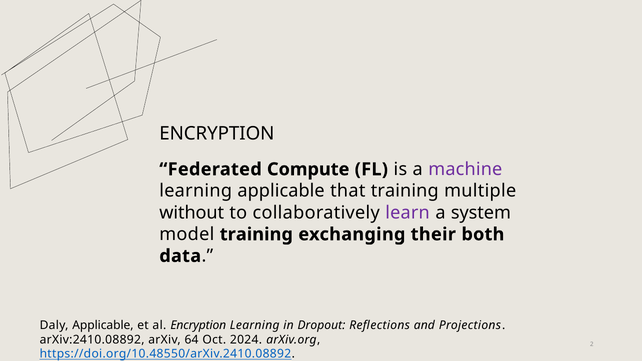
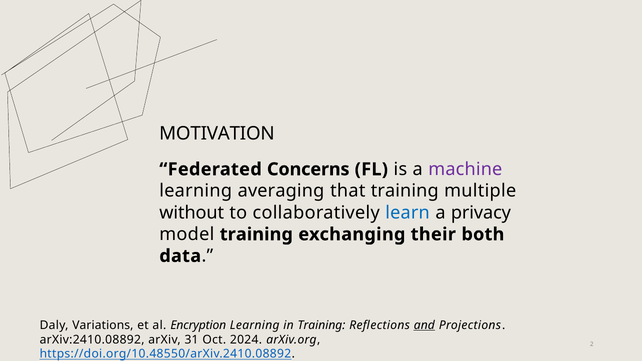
ENCRYPTION: ENCRYPTION -> MOTIVATION (217, 134)
Compute: Compute -> Concerns (308, 169)
learning applicable: applicable -> averaging (281, 191)
learn colour: purple -> blue (408, 213)
system: system -> privacy (481, 213)
Daly Applicable: Applicable -> Variations (103, 325)
in Dropout: Dropout -> Training (321, 325)
and underline: none -> present (424, 325)
64: 64 -> 31 (191, 340)
